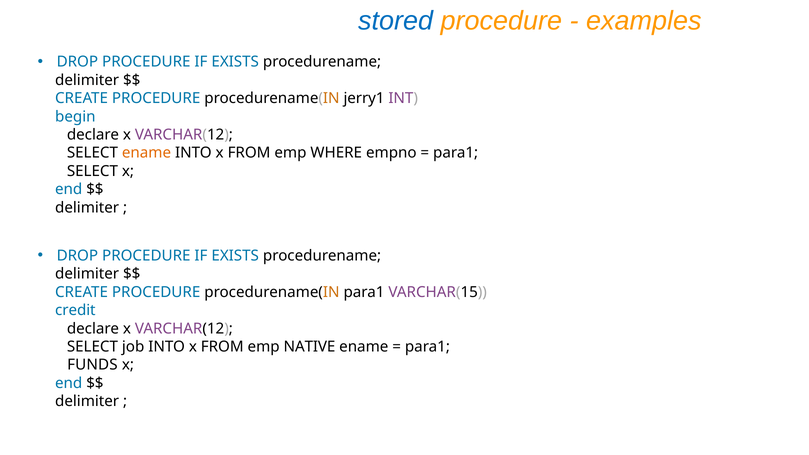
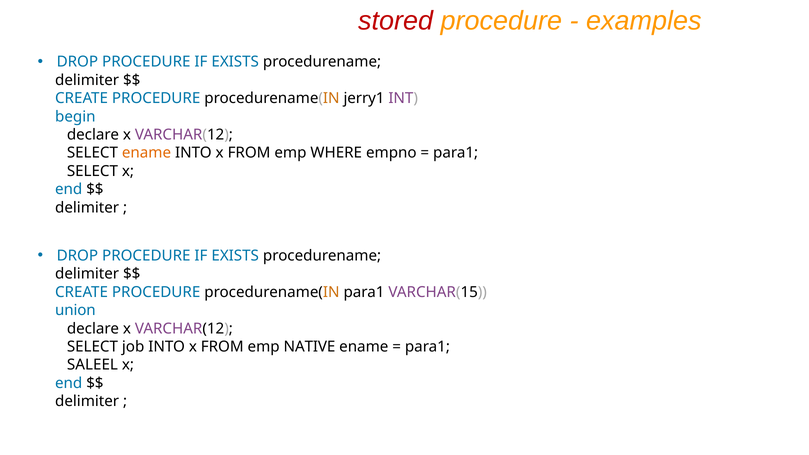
stored colour: blue -> red (396, 21)
credit: credit -> union (75, 310)
FUNDS: FUNDS -> SALEEL (92, 365)
